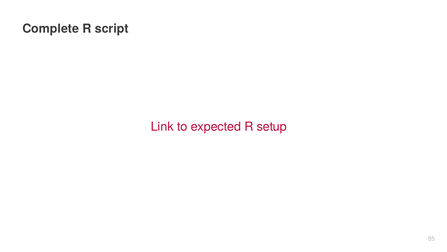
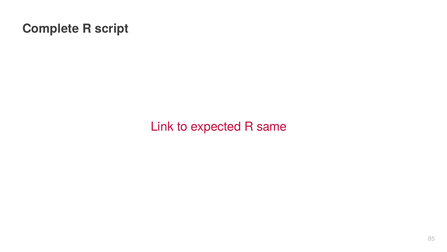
setup: setup -> same (272, 126)
